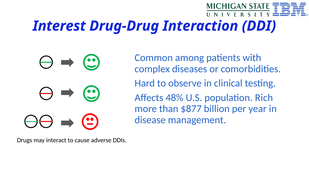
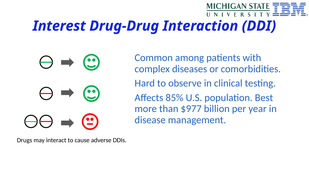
48%: 48% -> 85% (175, 98)
Rich: Rich -> Best (264, 98)
$877: $877 -> $977 (191, 109)
